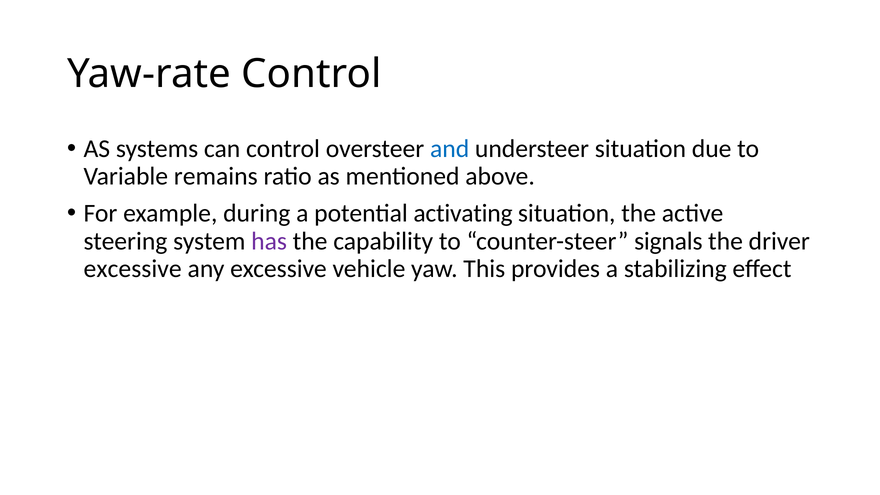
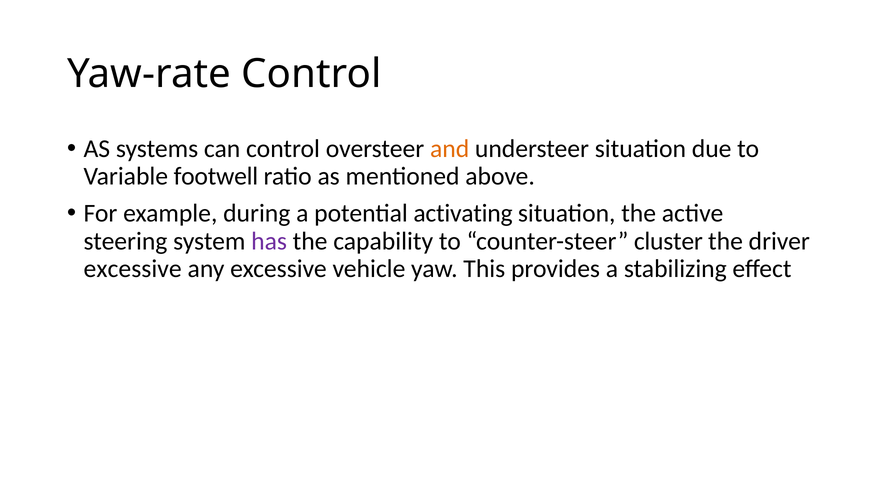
and colour: blue -> orange (450, 149)
remains: remains -> footwell (216, 177)
signals: signals -> cluster (668, 241)
